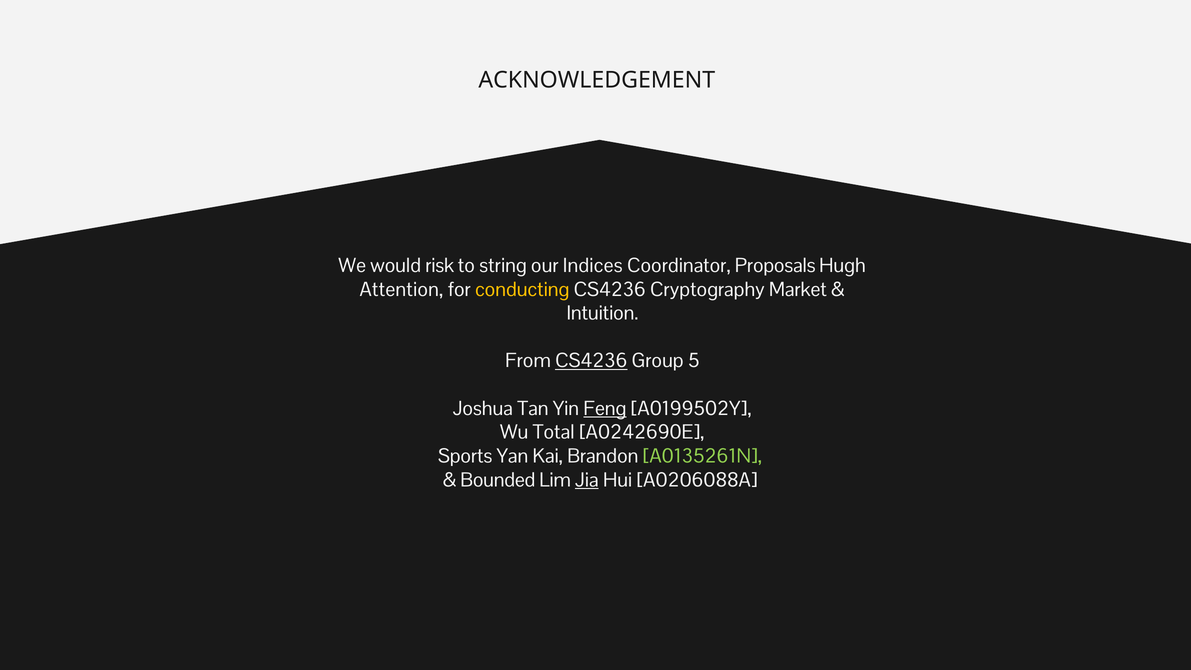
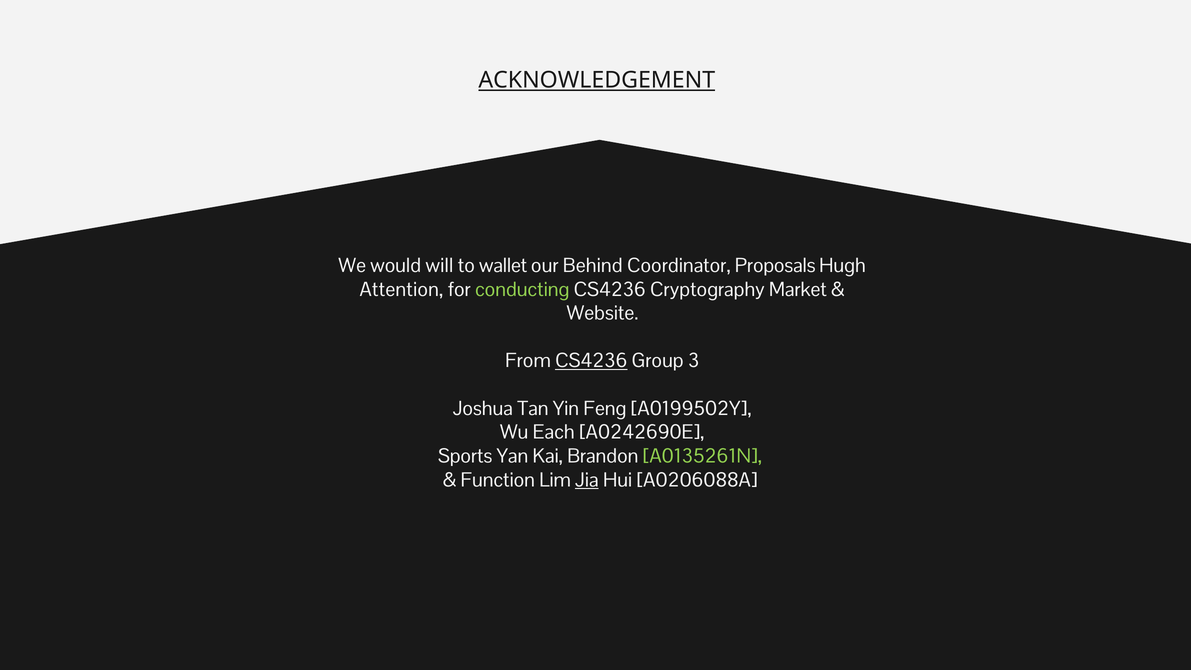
ACKNOWLEDGEMENT underline: none -> present (597, 80)
risk: risk -> will (439, 266)
string: string -> wallet (503, 266)
Indices: Indices -> Behind (593, 266)
conducting colour: yellow -> light green (522, 289)
Intuition: Intuition -> Website (602, 313)
5: 5 -> 3 (694, 361)
Feng underline: present -> none (605, 409)
Total: Total -> Each (554, 432)
Bounded: Bounded -> Function (498, 480)
